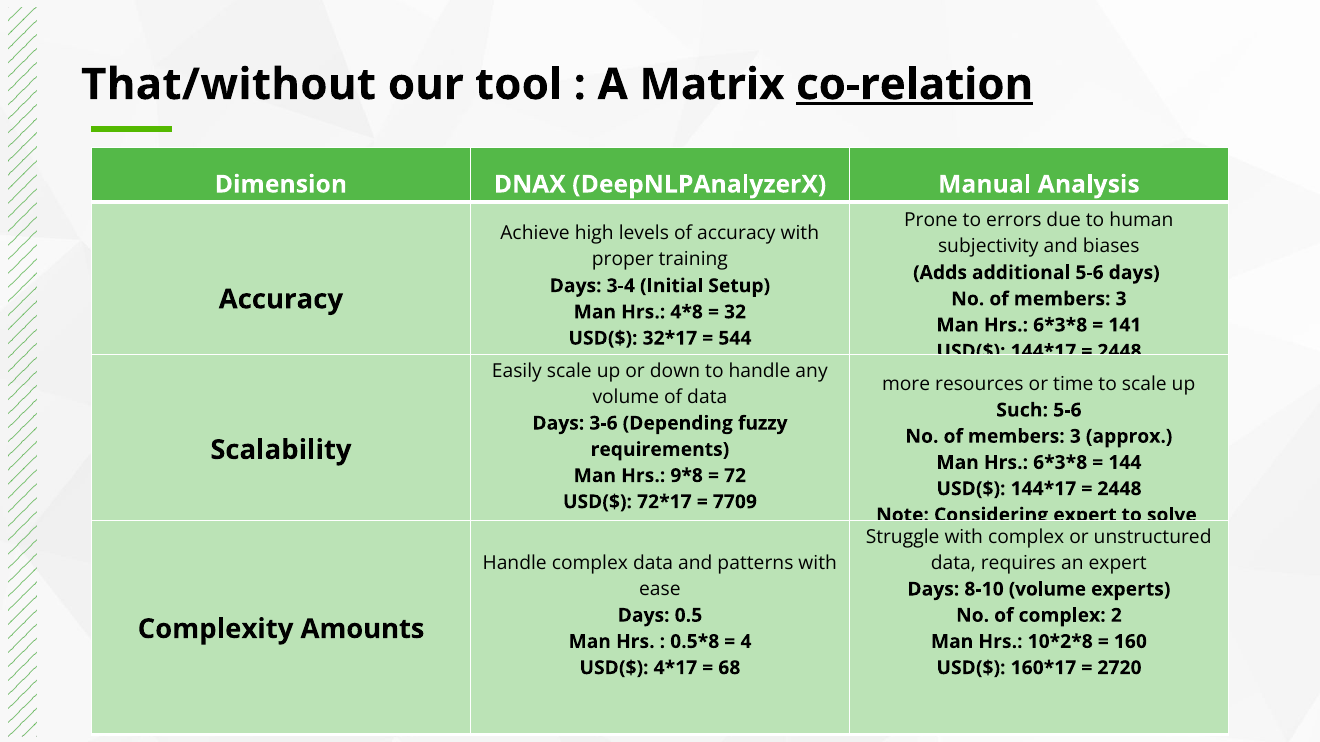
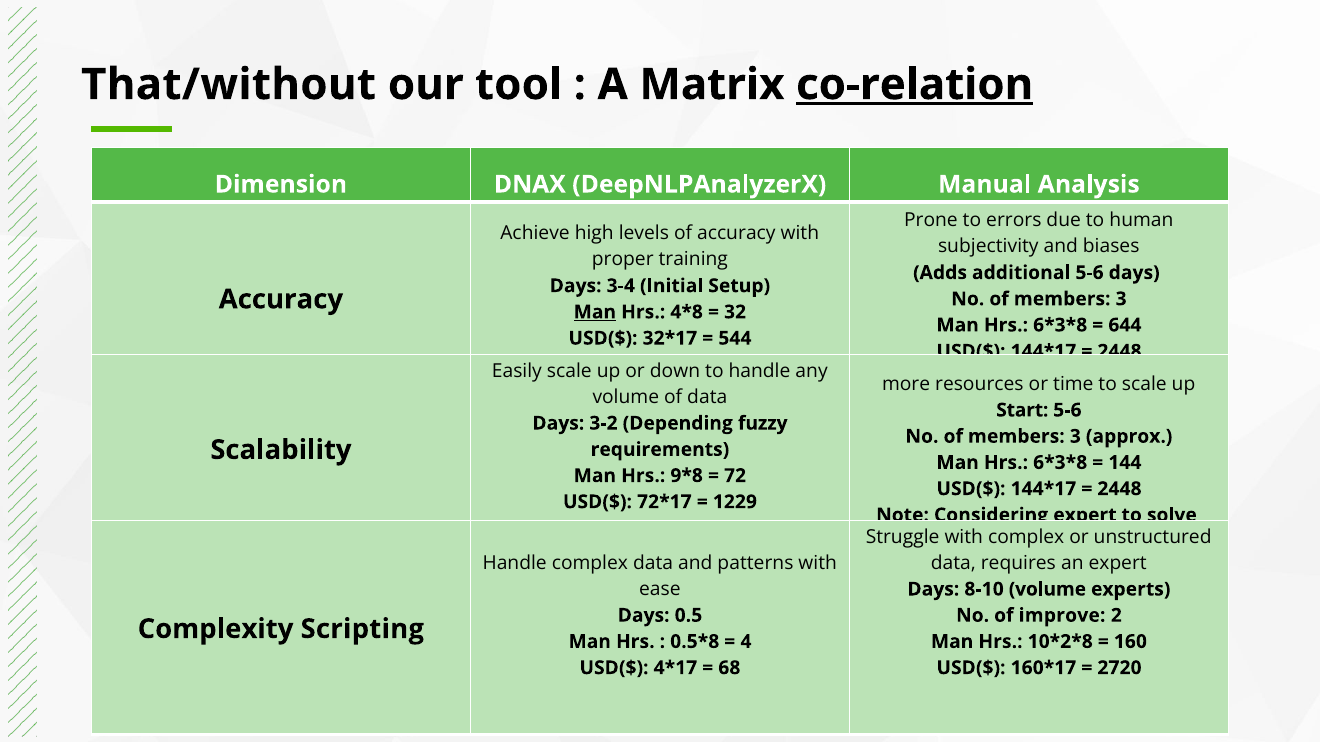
Man underline: none -> present (595, 312)
141: 141 -> 644 (1125, 325)
Such: Such -> Start (1022, 410)
3-6: 3-6 -> 3-2 (603, 424)
7709: 7709 -> 1229 (735, 502)
of complex: complex -> improve (1062, 616)
Amounts: Amounts -> Scripting (362, 629)
